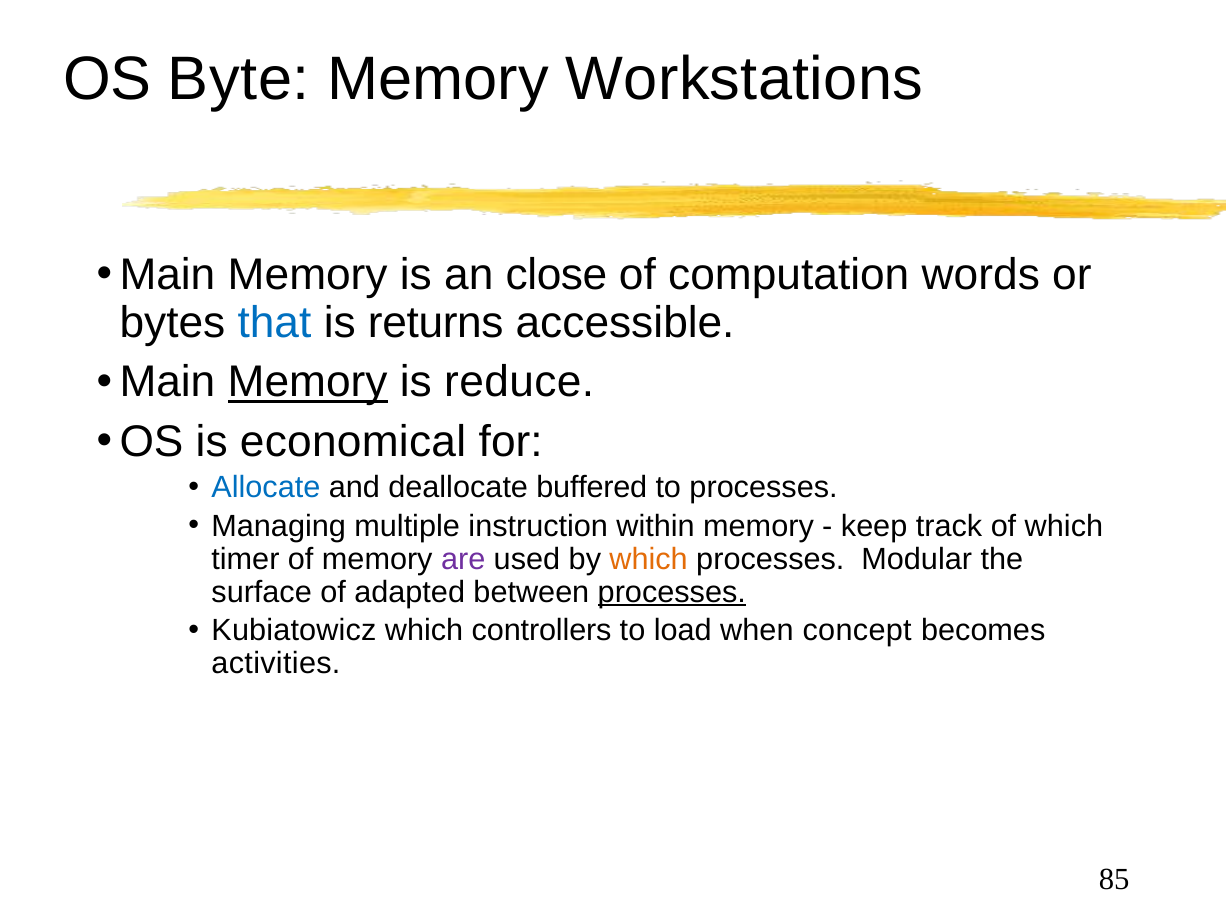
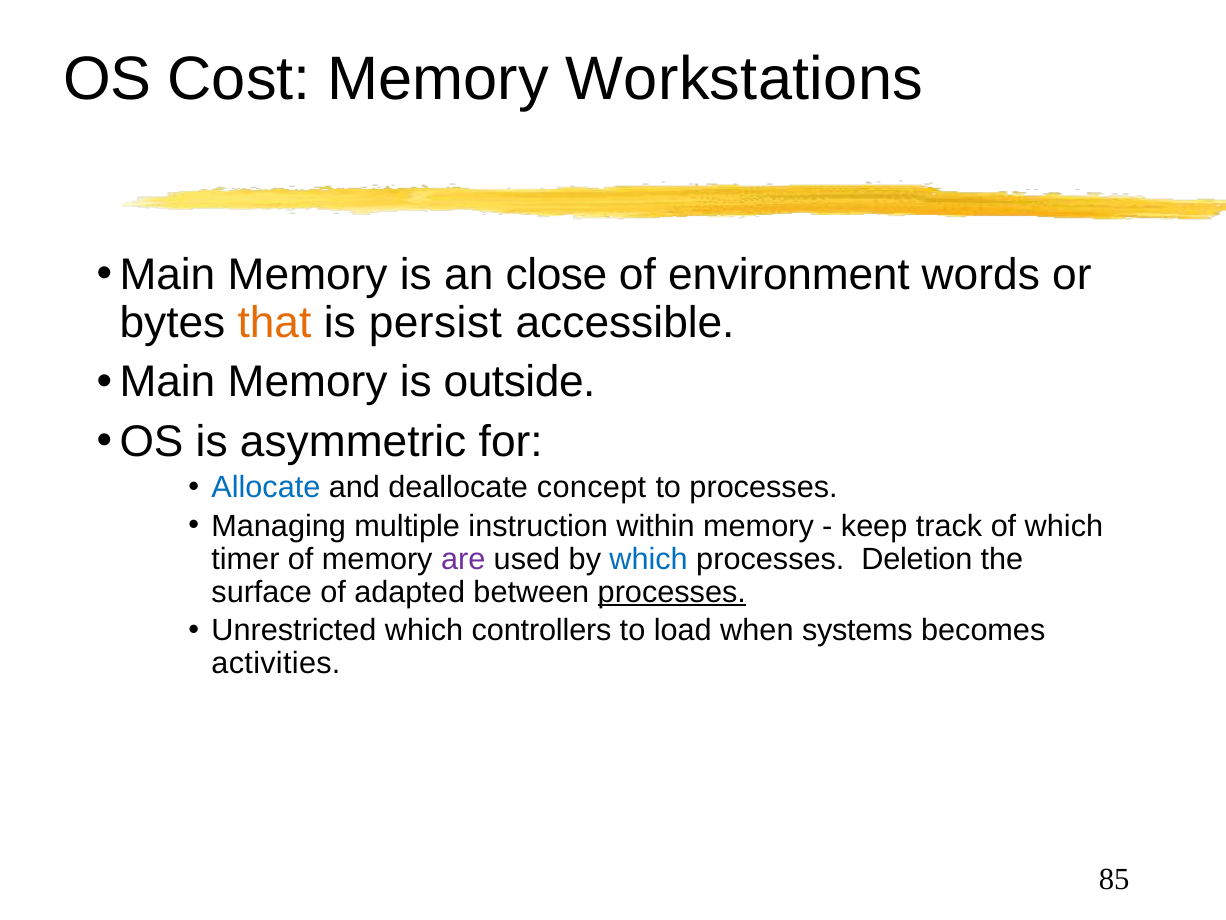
Byte: Byte -> Cost (239, 79)
computation: computation -> environment (789, 275)
that colour: blue -> orange (274, 322)
returns: returns -> persist (435, 322)
Memory underline: present -> none (308, 382)
reduce: reduce -> outside (520, 382)
economical: economical -> asymmetric (353, 442)
buffered: buffered -> concept (592, 487)
which colour: orange -> blue (649, 559)
Modular: Modular -> Deletion (917, 559)
Kubiatowicz: Kubiatowicz -> Unrestricted (294, 630)
concept: concept -> systems (857, 630)
